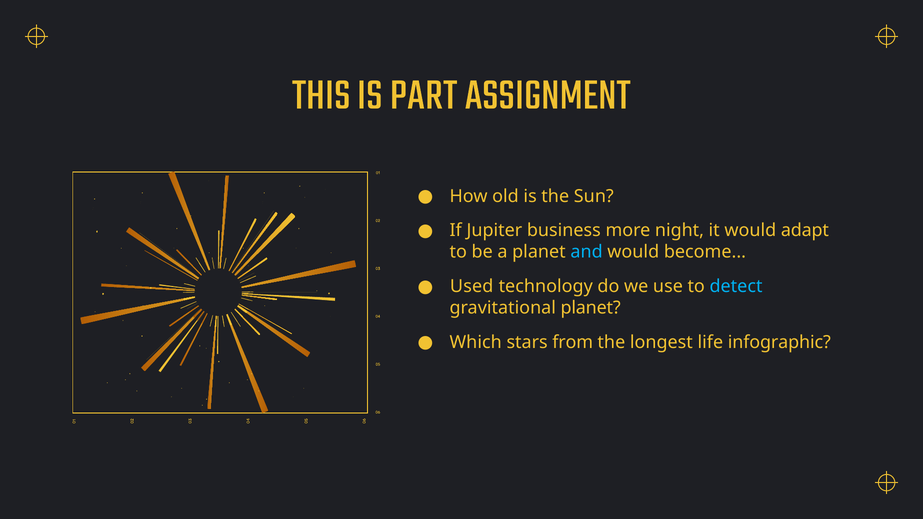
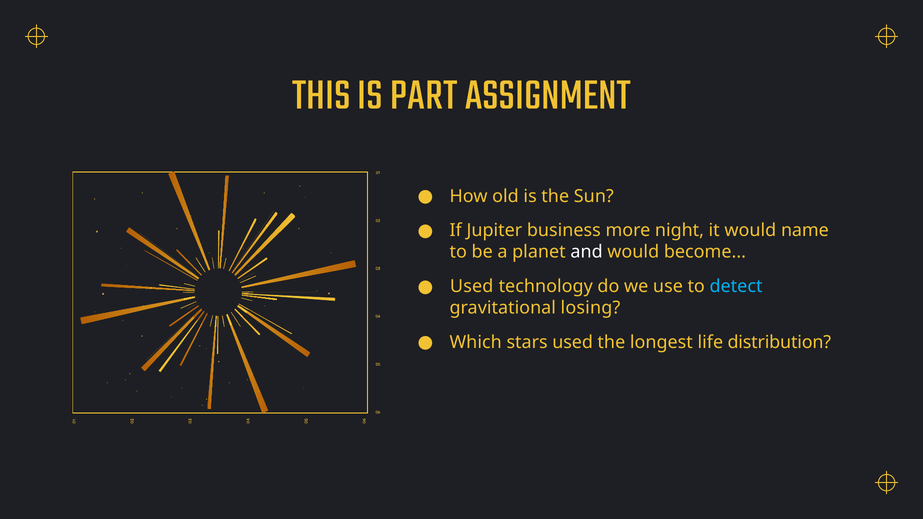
adapt: adapt -> name (805, 231)
and colour: light blue -> white (587, 252)
gravitational planet: planet -> losing (590, 308)
stars from: from -> used (573, 342)
infographic: infographic -> distribution (779, 342)
